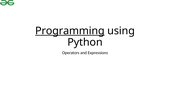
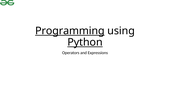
Python underline: none -> present (85, 42)
